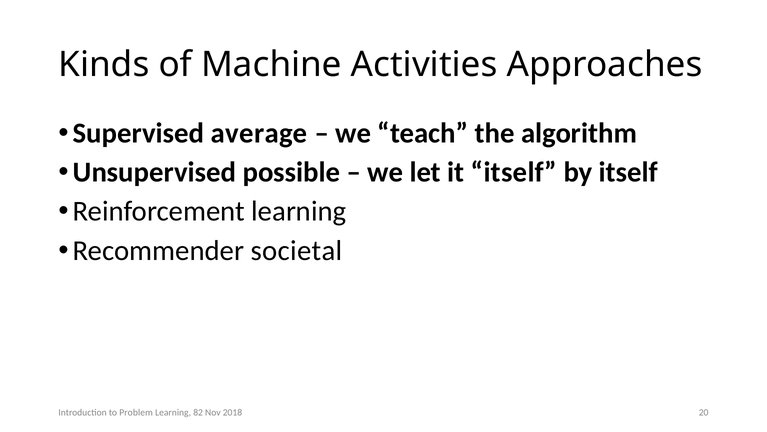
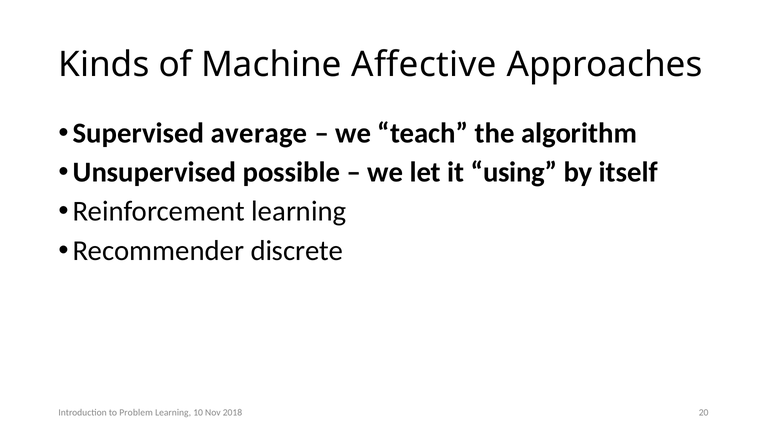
Activities: Activities -> Affective (424, 64)
it itself: itself -> using (514, 172)
societal: societal -> discrete (297, 250)
82: 82 -> 10 (198, 412)
